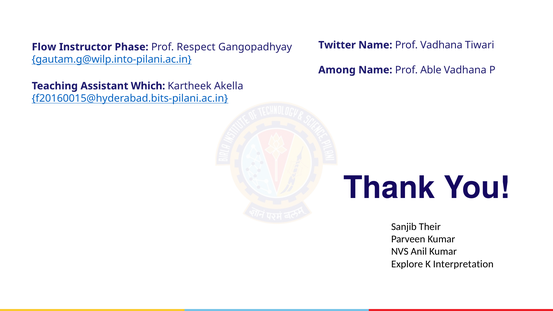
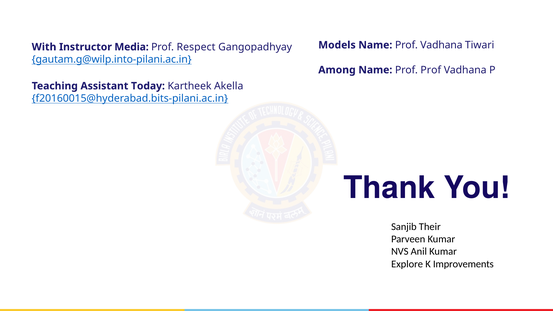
Twitter: Twitter -> Models (337, 45)
Flow: Flow -> With (44, 47)
Phase: Phase -> Media (132, 47)
Prof Able: Able -> Prof (431, 70)
Which: Which -> Today (148, 86)
Interpretation: Interpretation -> Improvements (463, 264)
